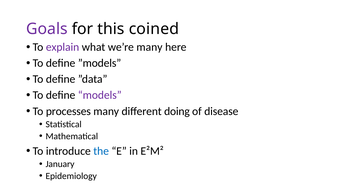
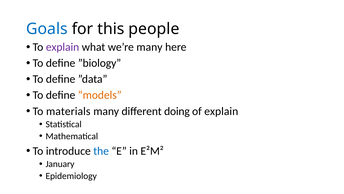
Goals colour: purple -> blue (47, 29)
coined: coined -> people (154, 29)
”models: ”models -> ”biology (100, 63)
models colour: purple -> orange (100, 95)
processes: processes -> materials (68, 111)
of disease: disease -> explain (221, 111)
